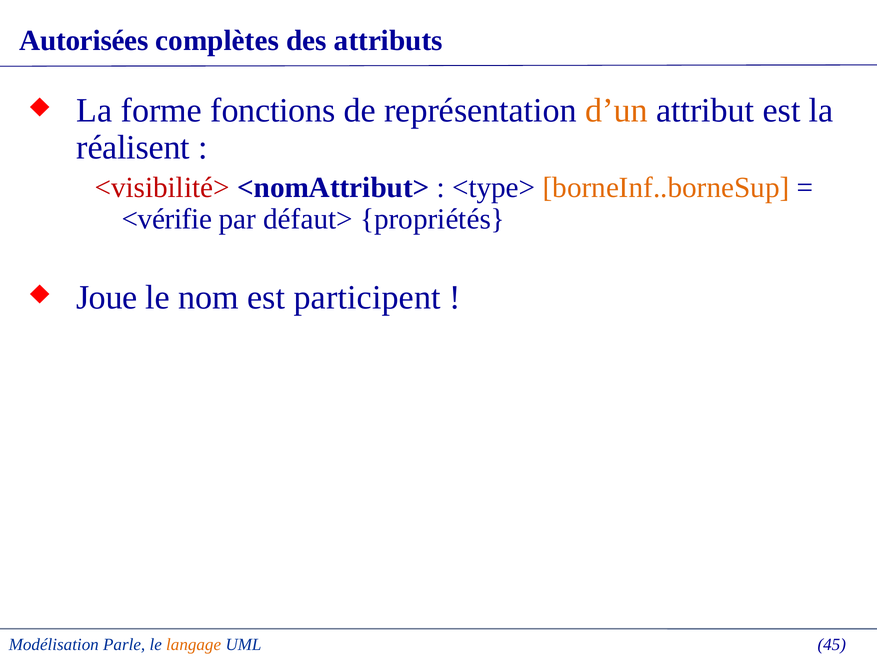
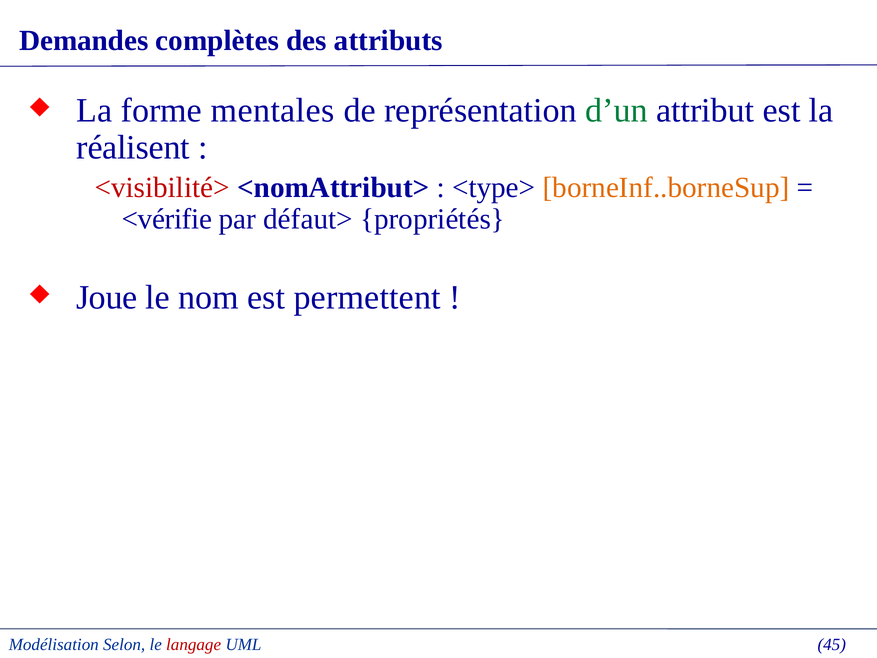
Autorisées: Autorisées -> Demandes (84, 40)
fonctions: fonctions -> mentales (273, 110)
d’un colour: orange -> green (616, 110)
participent: participent -> permettent (367, 297)
Parle: Parle -> Selon (124, 644)
langage colour: orange -> red (194, 644)
